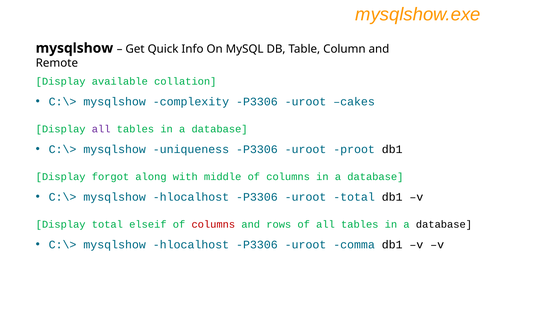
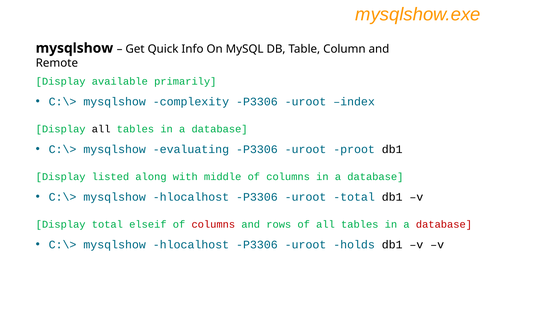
collation: collation -> primarily (185, 82)
cakes: cakes -> index (354, 102)
all colour: purple -> black (101, 129)
uniqueness: uniqueness -> evaluating (191, 150)
forgot: forgot -> listed (110, 177)
database colour: black -> red (444, 225)
comma: comma -> holds (354, 245)
